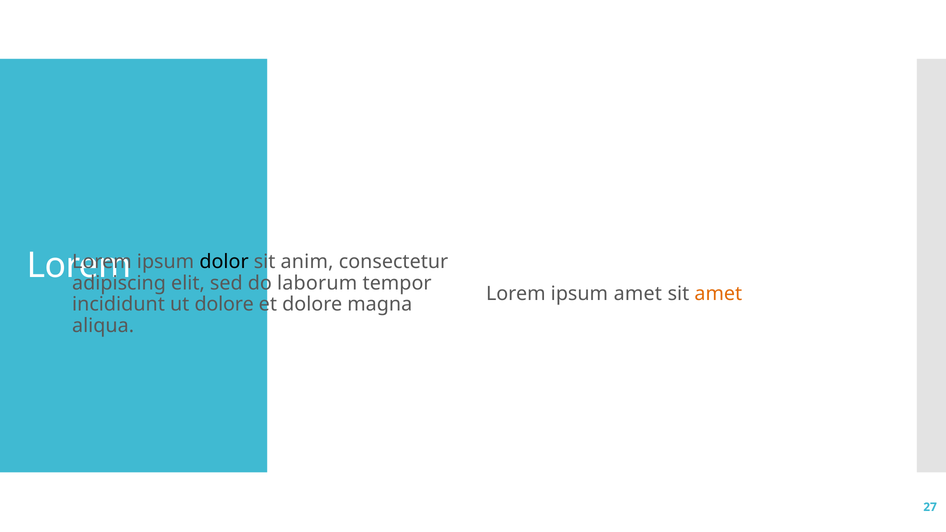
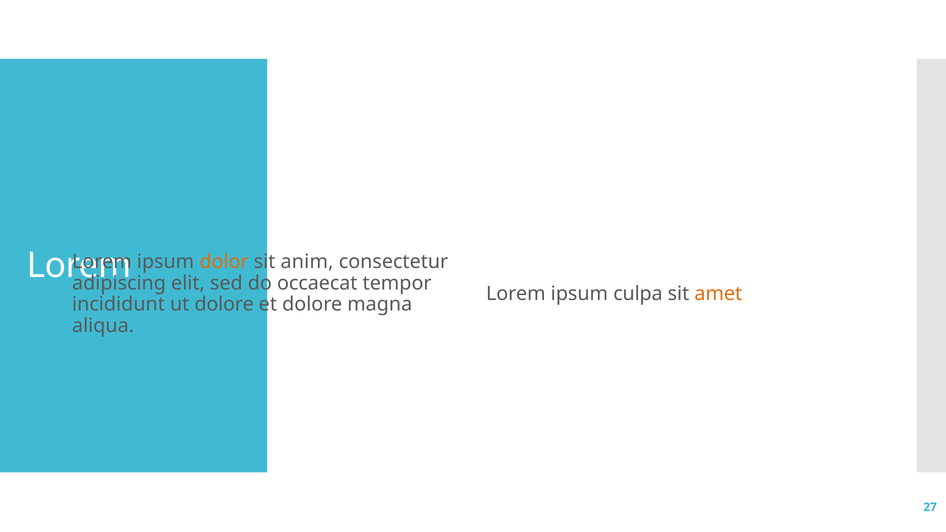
dolor colour: black -> orange (224, 262)
laborum: laborum -> occaecat (317, 283)
ipsum amet: amet -> culpa (638, 294)
